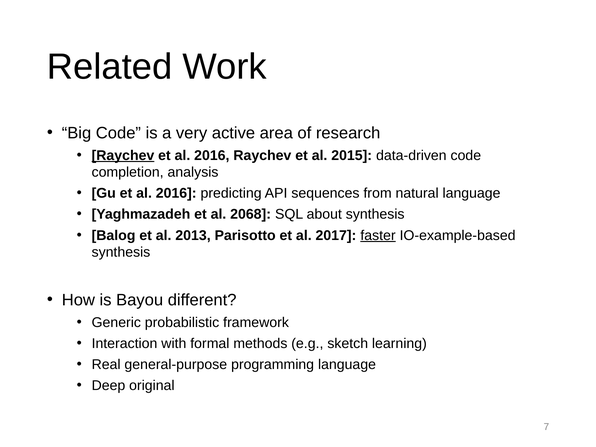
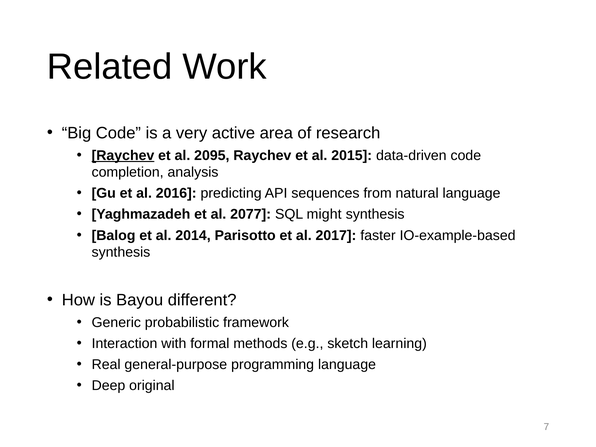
2016: 2016 -> 2095 (212, 155)
2068: 2068 -> 2077 (251, 214)
about: about -> might (324, 214)
2013: 2013 -> 2014 (193, 235)
faster underline: present -> none (378, 235)
